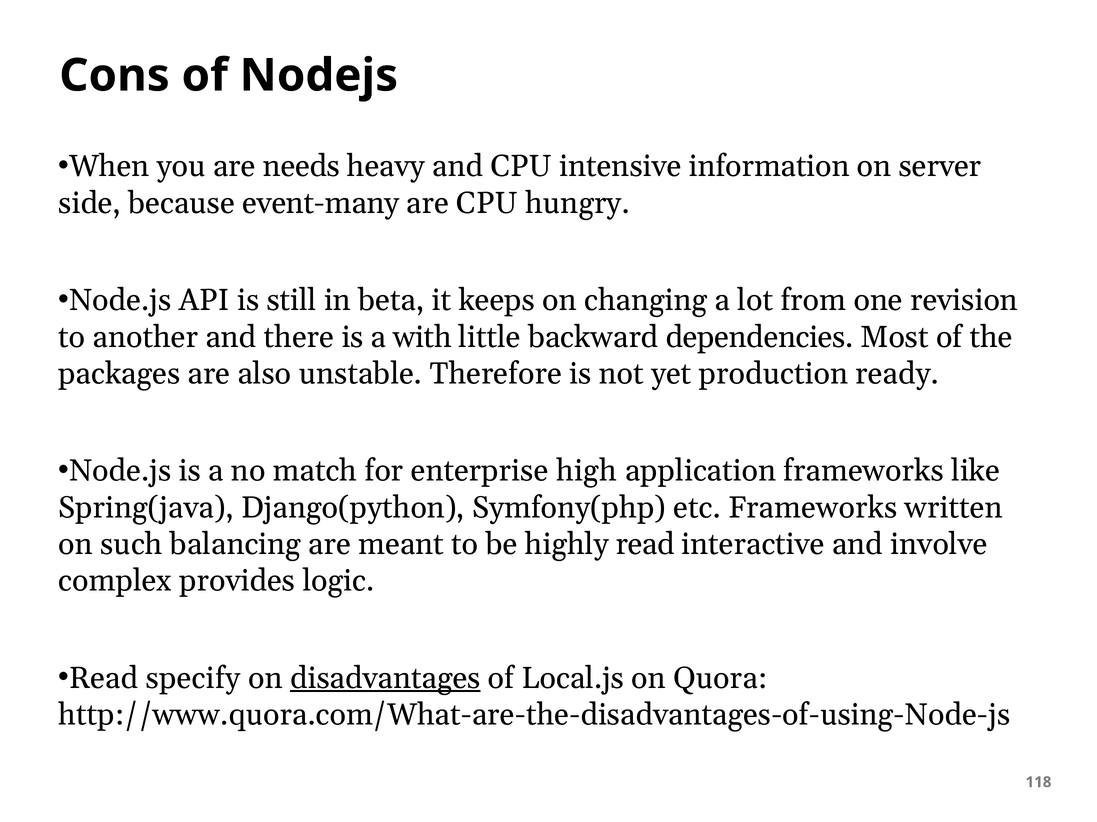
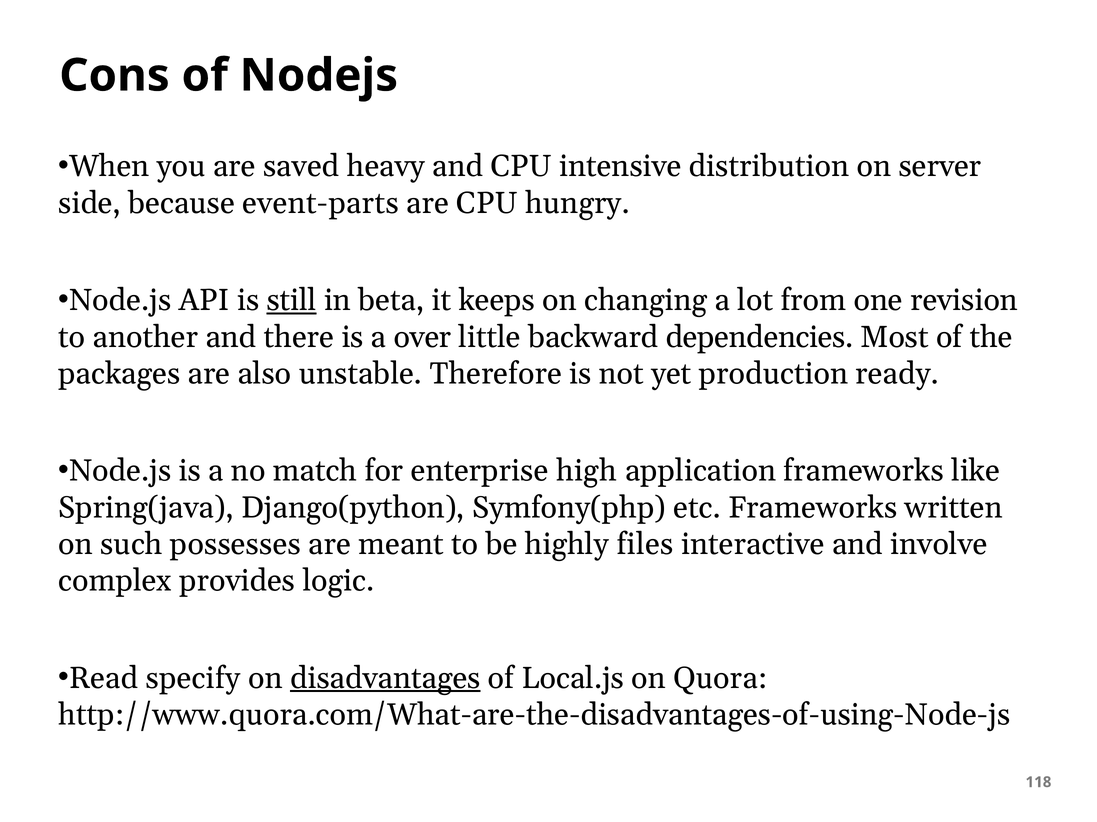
needs: needs -> saved (301, 167)
information: information -> distribution (769, 167)
event-many: event-many -> event-parts (320, 203)
still underline: none -> present (292, 301)
with: with -> over (422, 337)
balancing: balancing -> possesses (235, 545)
highly read: read -> files (645, 545)
